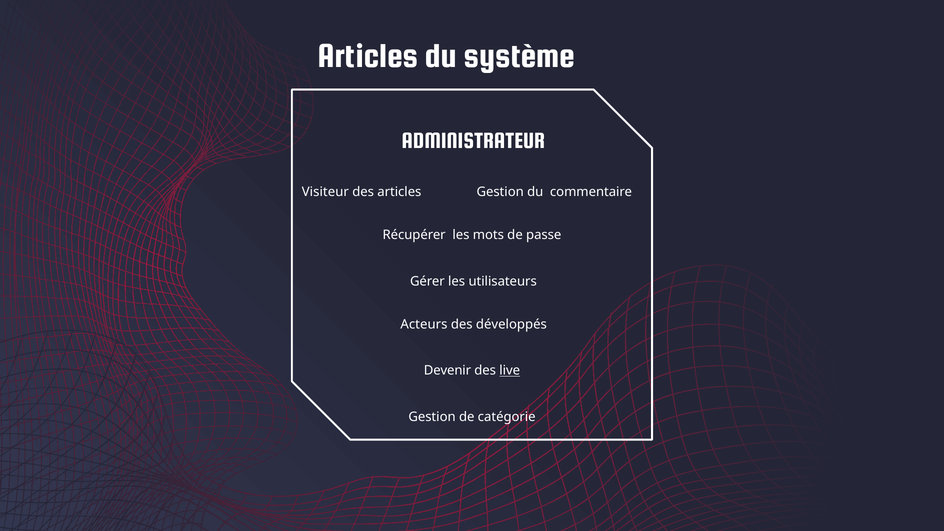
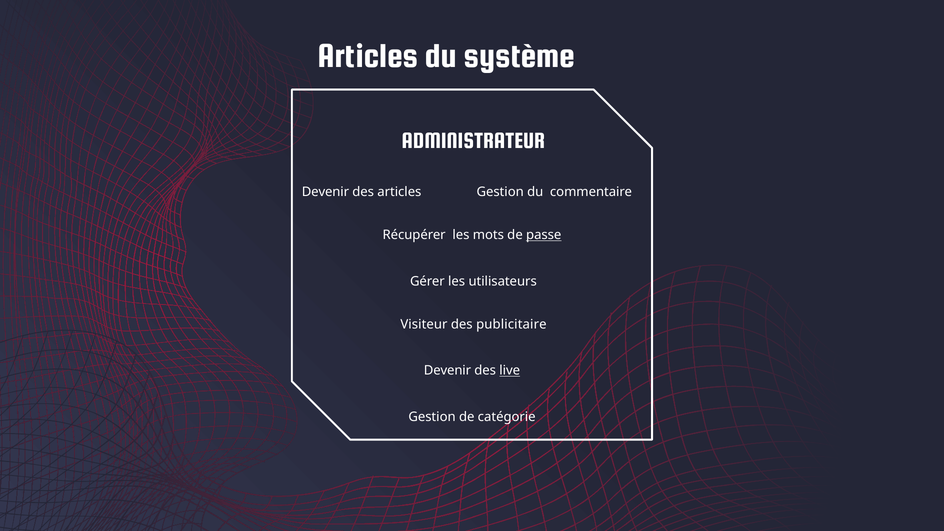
Visiteur: Visiteur -> Devenir (325, 192)
passe underline: none -> present (544, 235)
Acteurs: Acteurs -> Visiteur (424, 324)
développés: développés -> publicitaire (511, 324)
